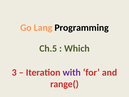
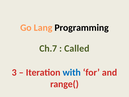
Ch.5: Ch.5 -> Ch.7 (48, 48)
Which: Which -> Called (77, 48)
with colour: purple -> blue (72, 72)
